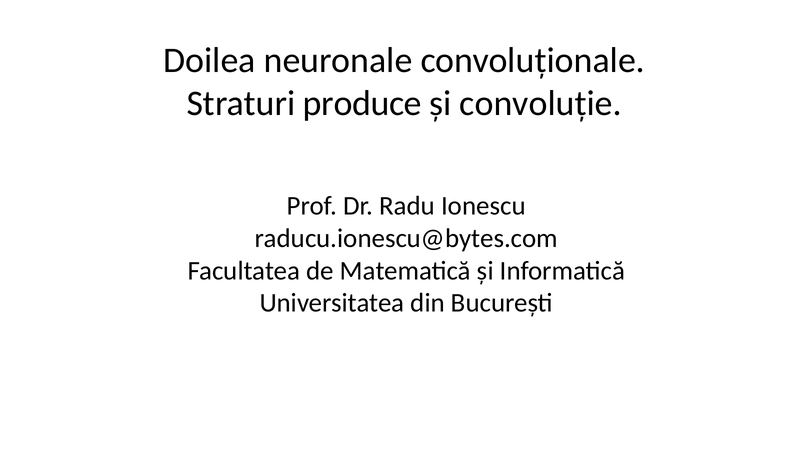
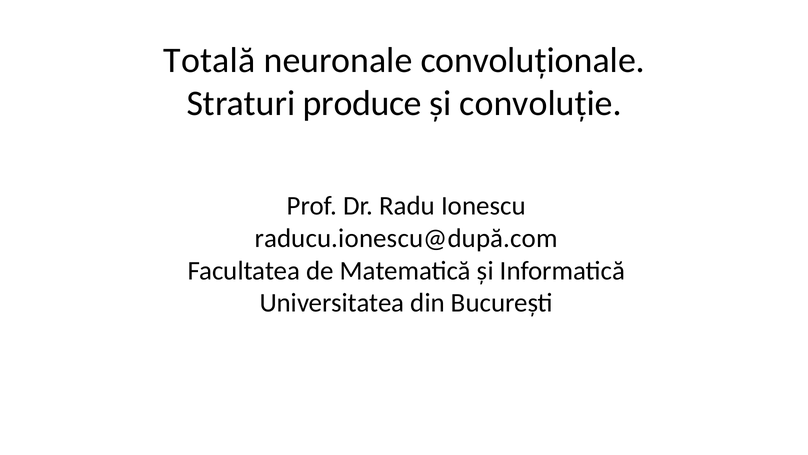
Doilea: Doilea -> Totală (209, 60)
raducu.ionescu@bytes.com: raducu.ionescu@bytes.com -> raducu.ionescu@după.com (406, 238)
